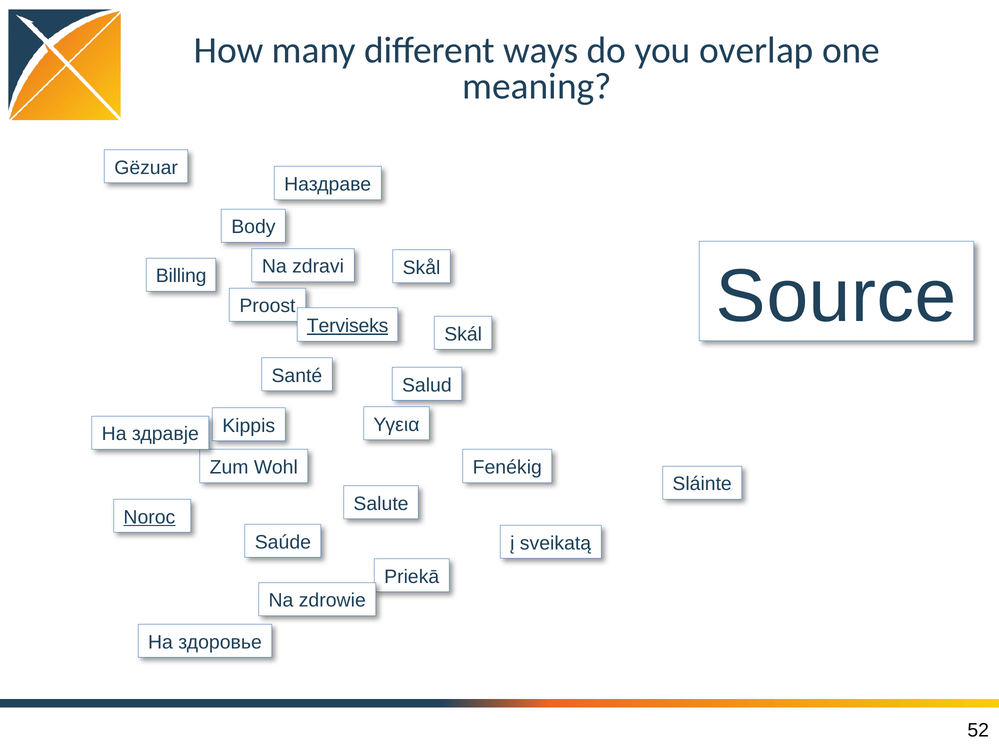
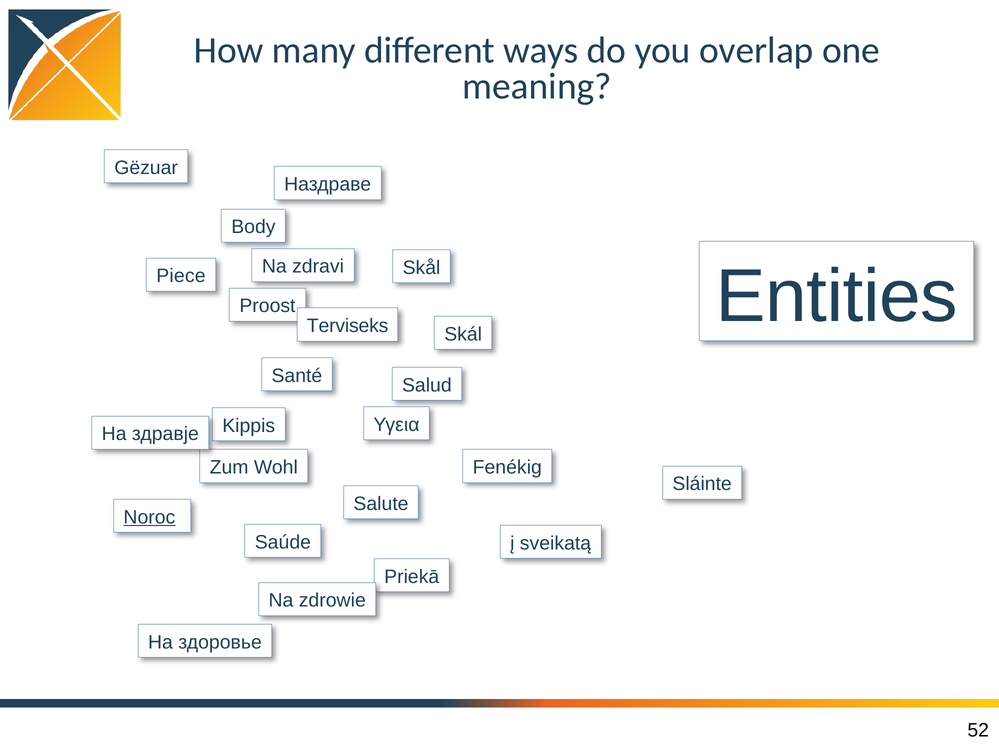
Source: Source -> Entities (837, 296)
Billing: Billing -> Piece (181, 276)
Terviseks underline: present -> none (348, 326)
